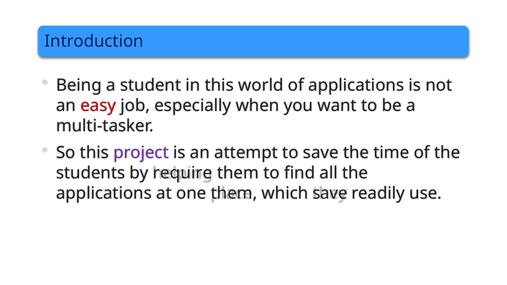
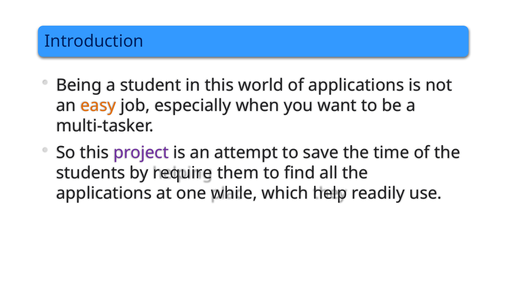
easy colour: red -> orange (98, 106)
one them: them -> while (234, 193)
which save: save -> help (330, 193)
